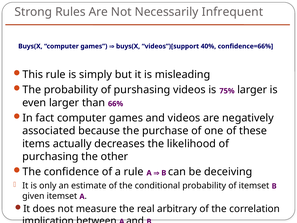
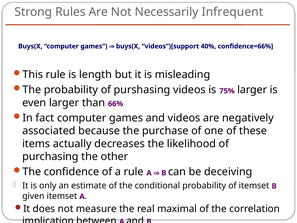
simply: simply -> length (96, 74)
arbitrary: arbitrary -> maximal (177, 209)
